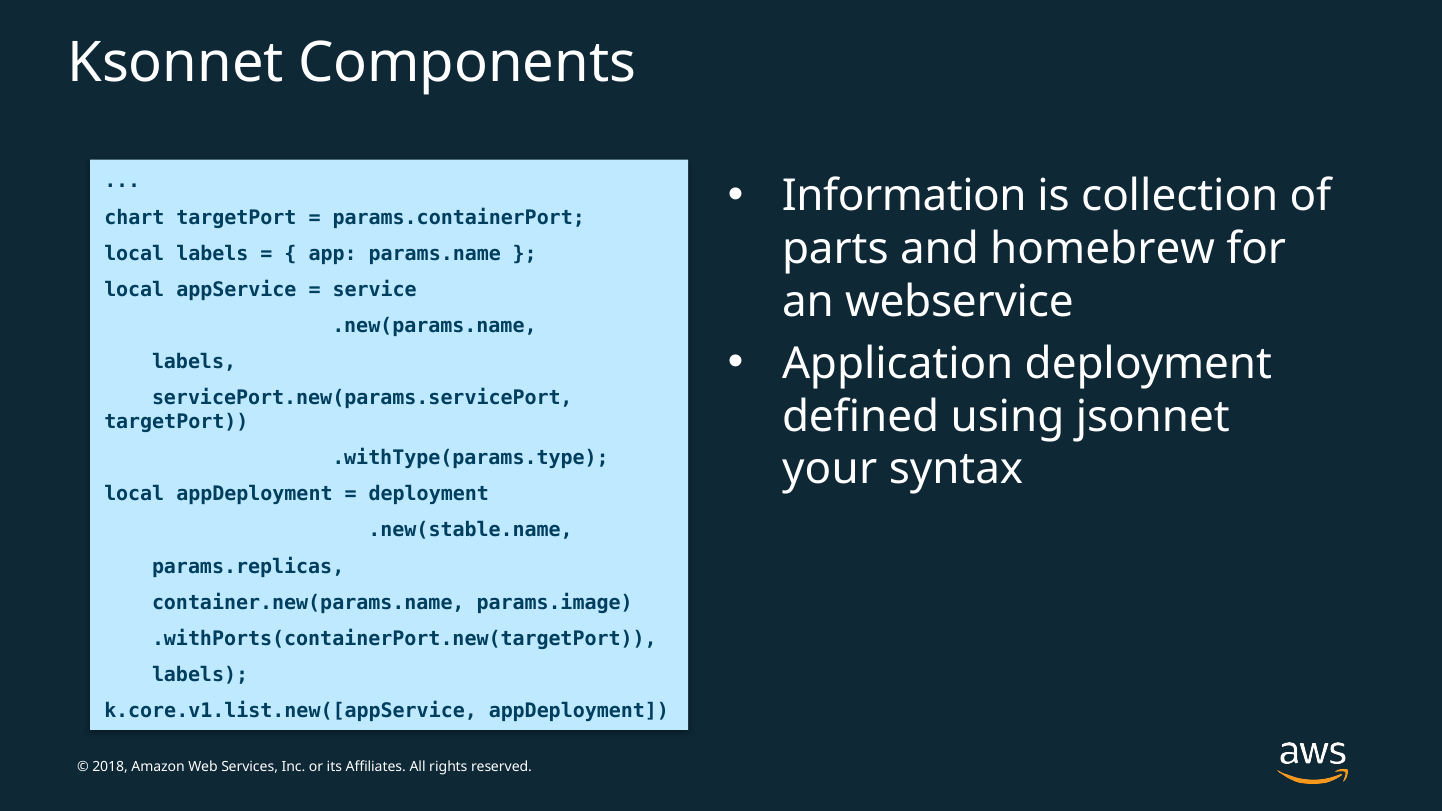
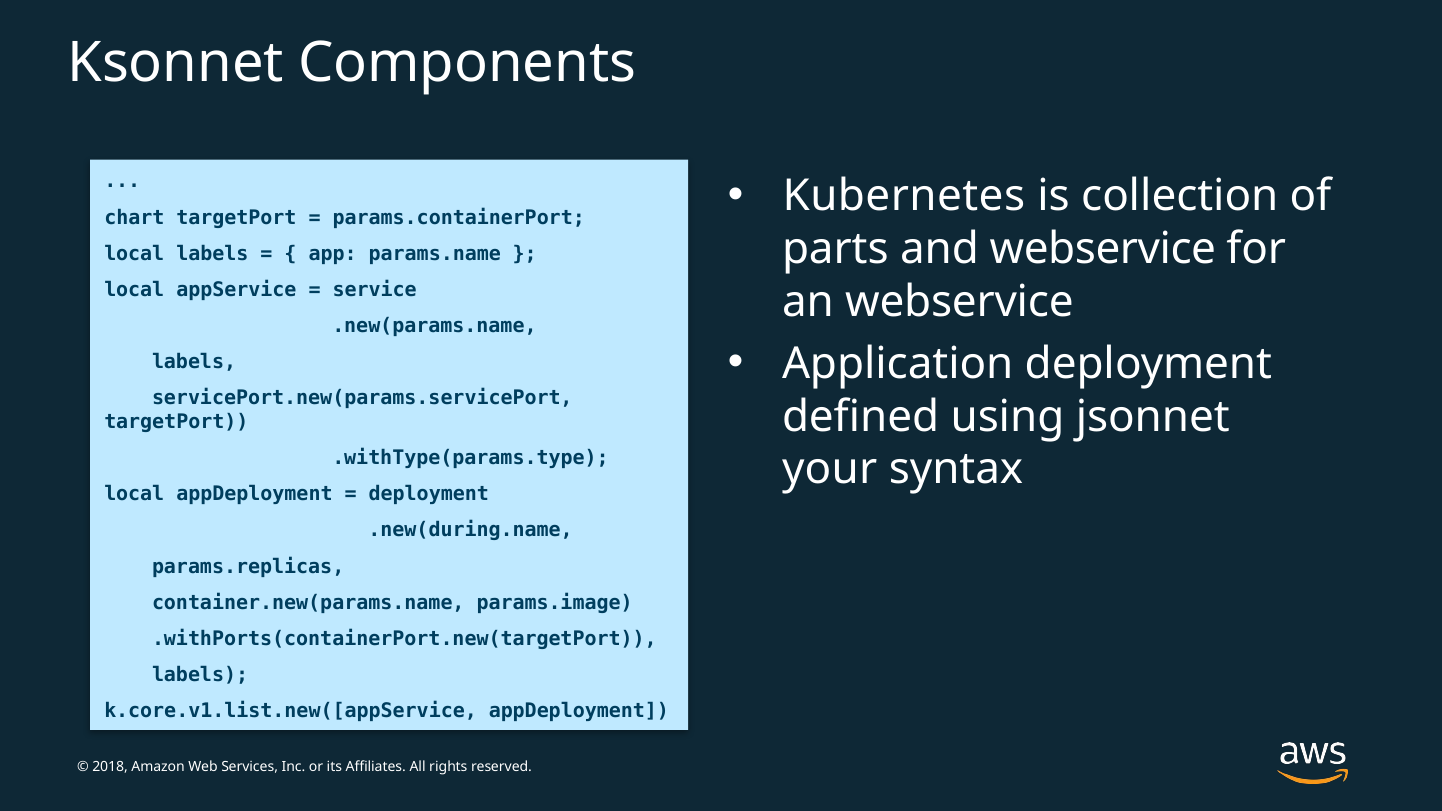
Information: Information -> Kubernetes (904, 196)
and homebrew: homebrew -> webservice (1103, 249)
.new(stable.name: .new(stable.name -> .new(during.name (471, 530)
